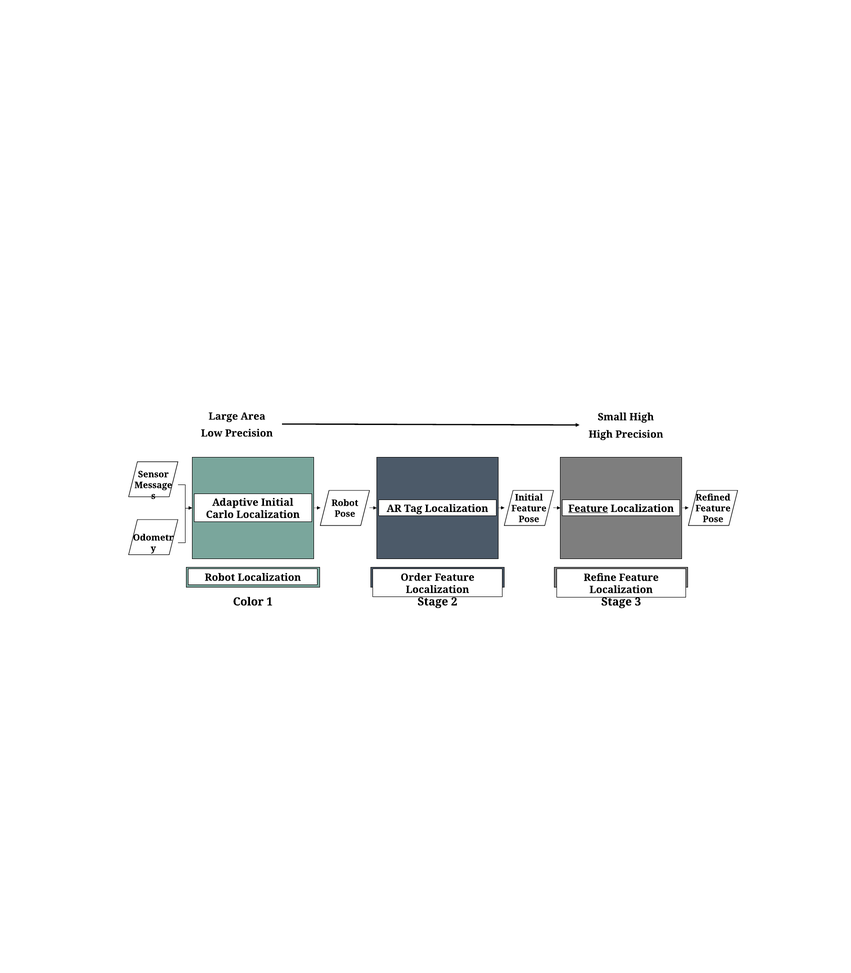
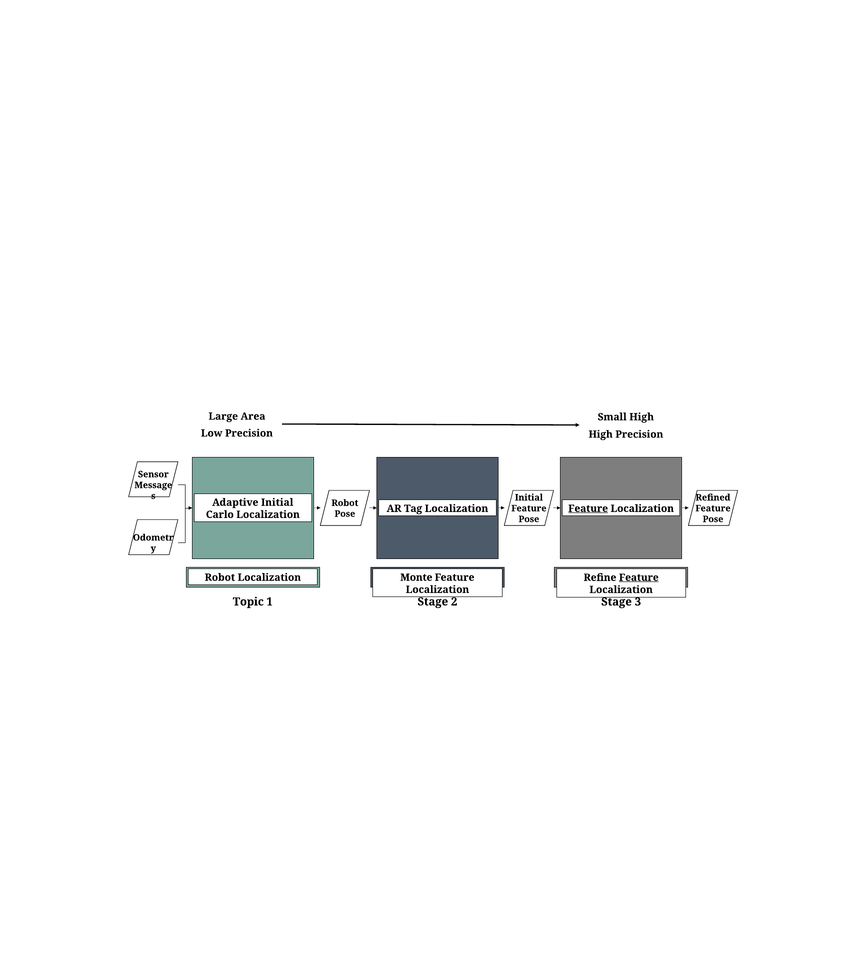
Order: Order -> Monte (416, 577)
Feature underline: none -> present (639, 577)
Color: Color -> Topic (248, 601)
